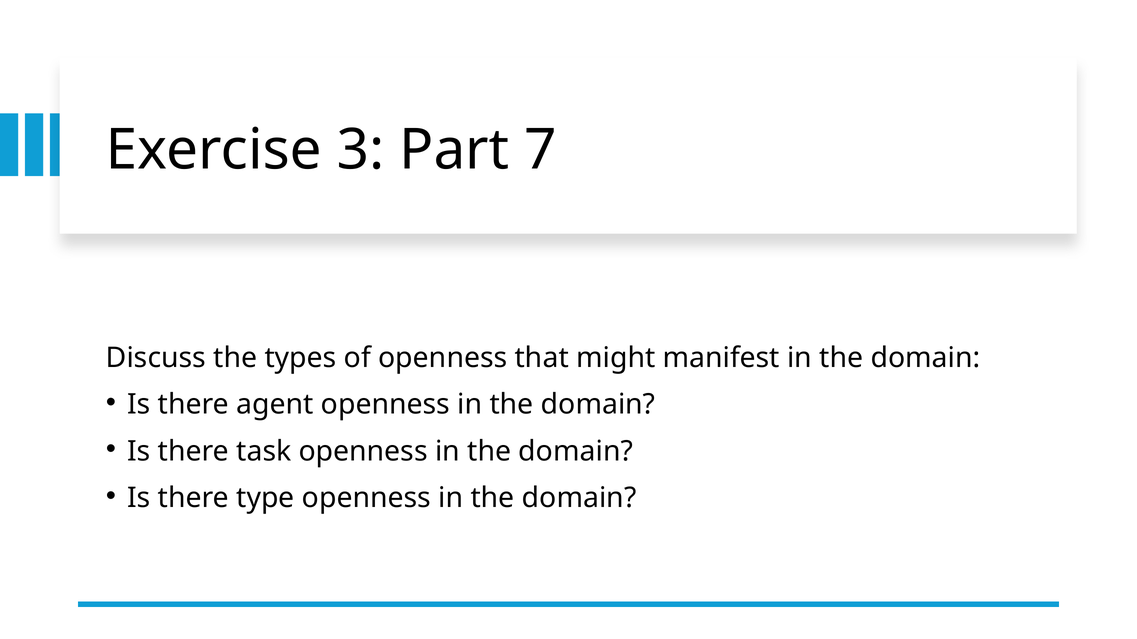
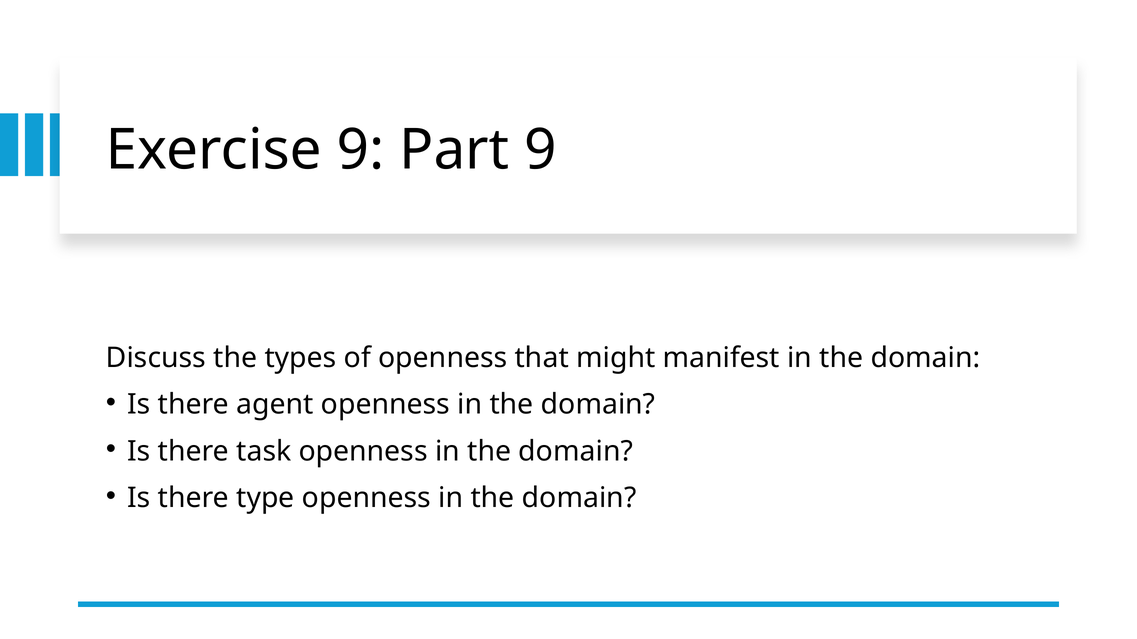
Exercise 3: 3 -> 9 (361, 150)
Part 7: 7 -> 9 (540, 150)
